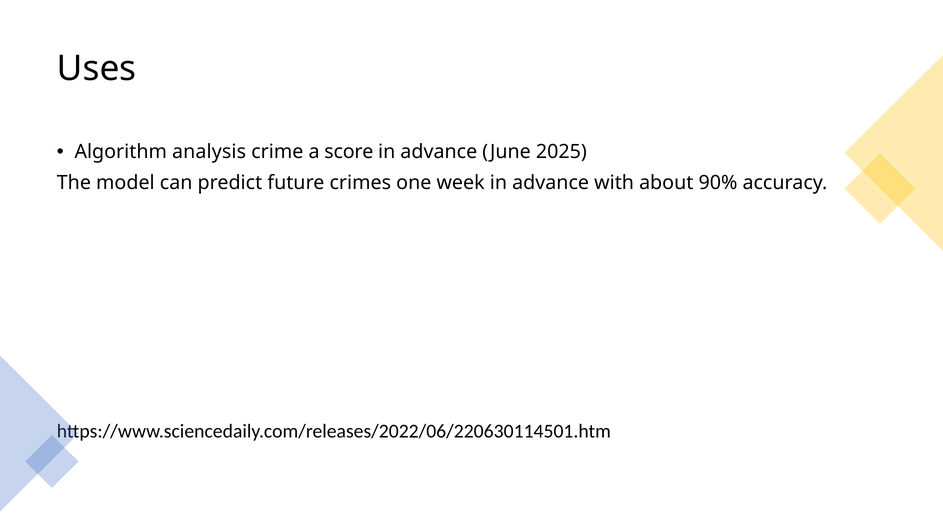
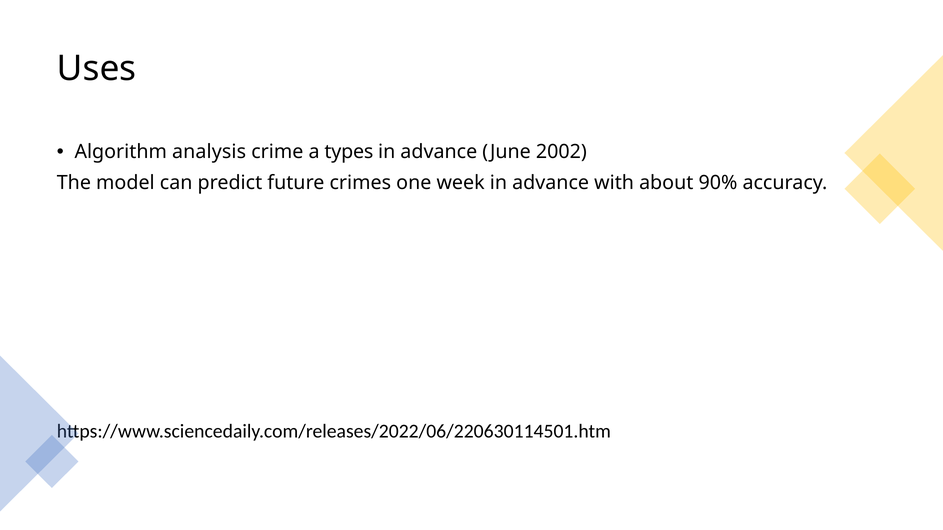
score: score -> types (349, 152)
2025: 2025 -> 2002 (561, 152)
